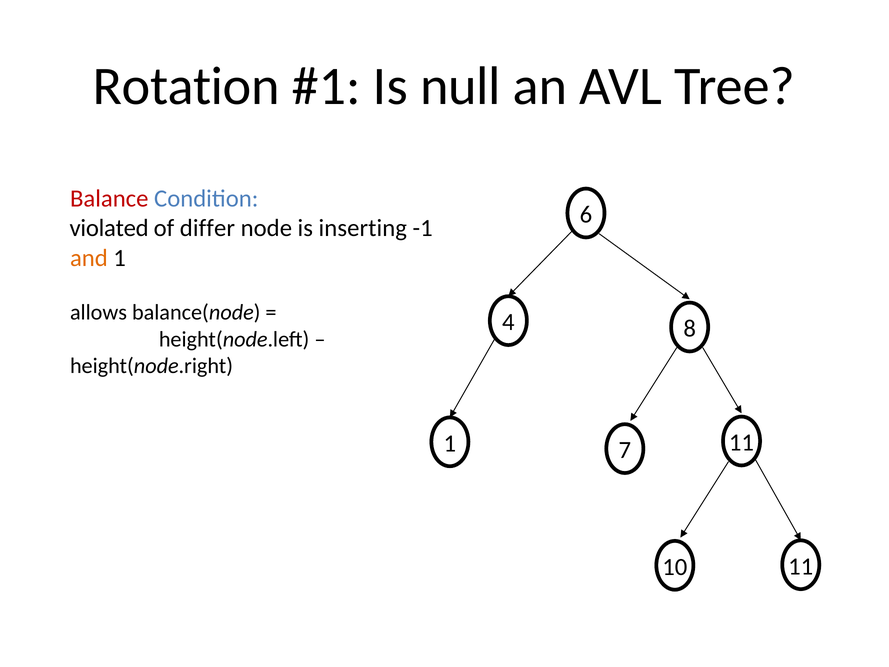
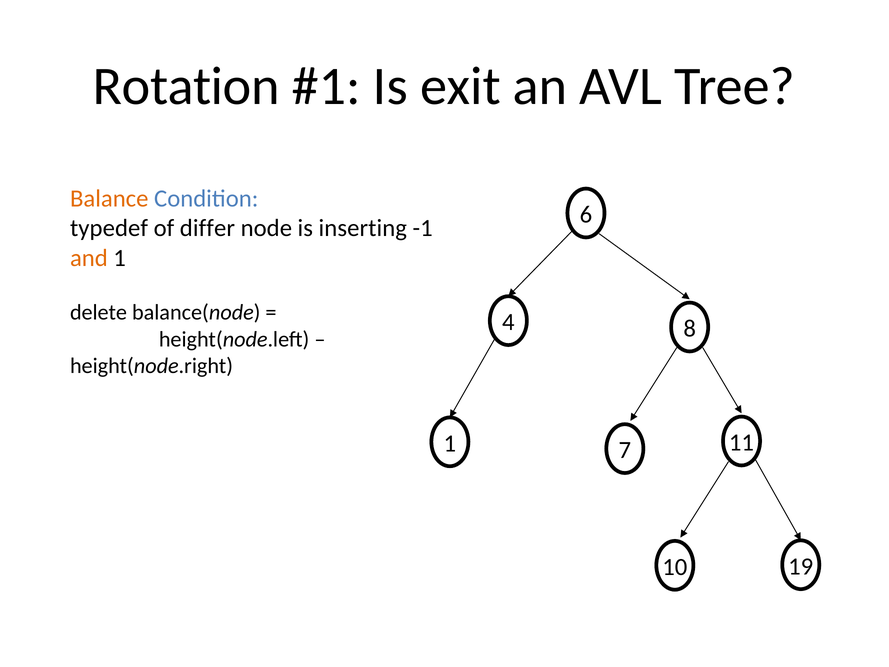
null: null -> exit (460, 86)
Balance colour: red -> orange (109, 199)
violated: violated -> typedef (109, 228)
allows: allows -> delete (98, 313)
10 11: 11 -> 19 (801, 566)
